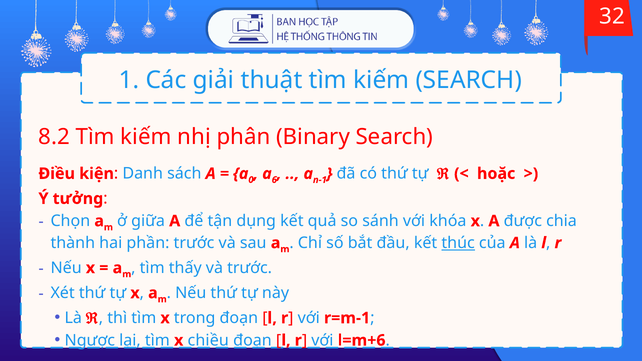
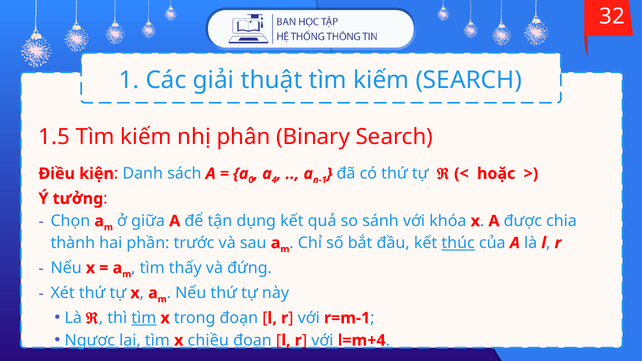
8.2: 8.2 -> 1.5 (54, 137)
6: 6 -> 4 (274, 180)
và trước: trước -> đứng (250, 268)
tìm underline: none -> present (144, 318)
l=m+6: l=m+6 -> l=m+4 (362, 340)
